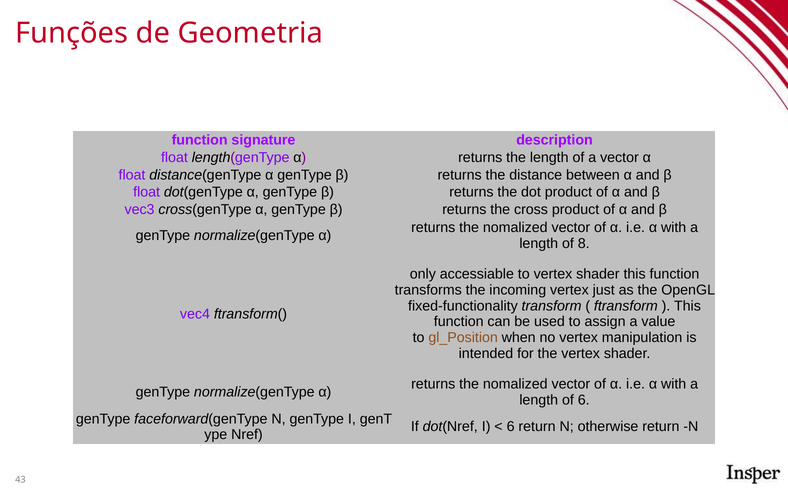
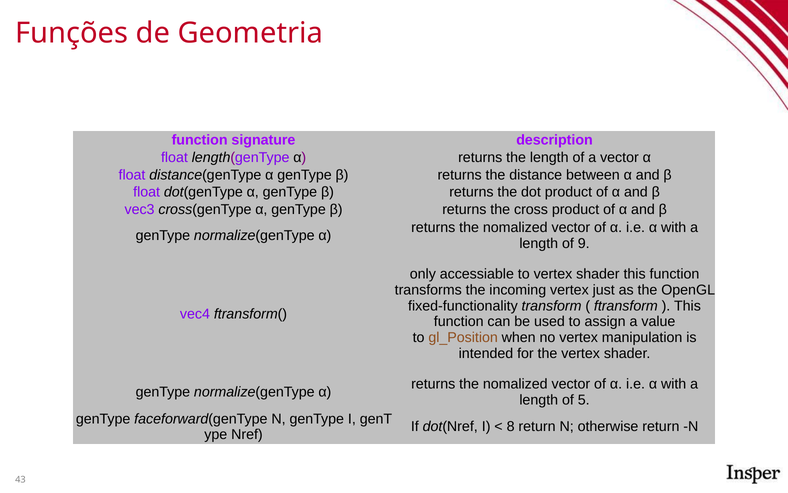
8: 8 -> 9 (584, 243)
of 6: 6 -> 5 (584, 400)
6: 6 -> 8 (511, 426)
